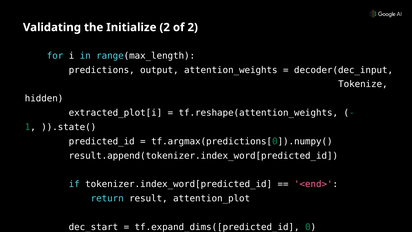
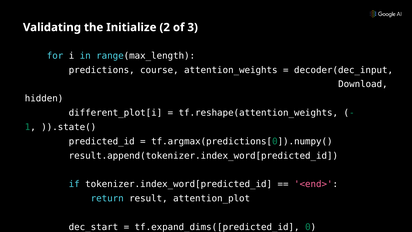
of 2: 2 -> 3 (193, 27)
output: output -> course (159, 70)
Tokenize: Tokenize -> Download (363, 84)
extracted_plot[i: extracted_plot[i -> different_plot[i (115, 113)
